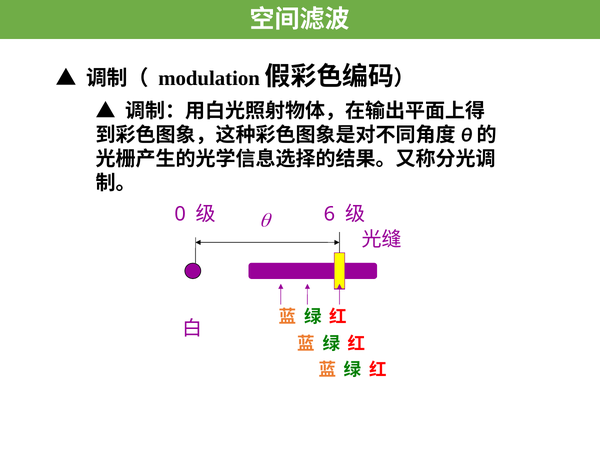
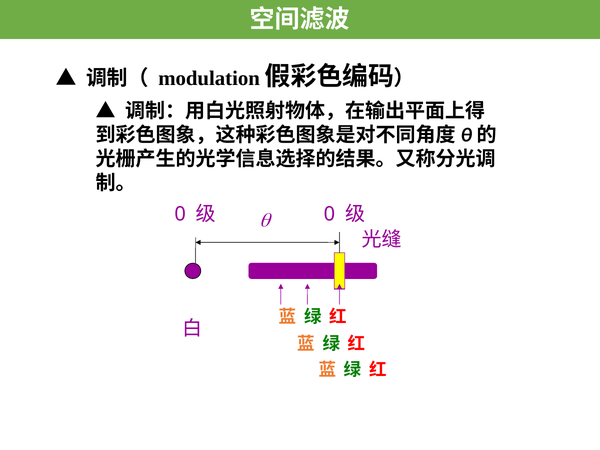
6: 6 -> 0 (329, 214)
